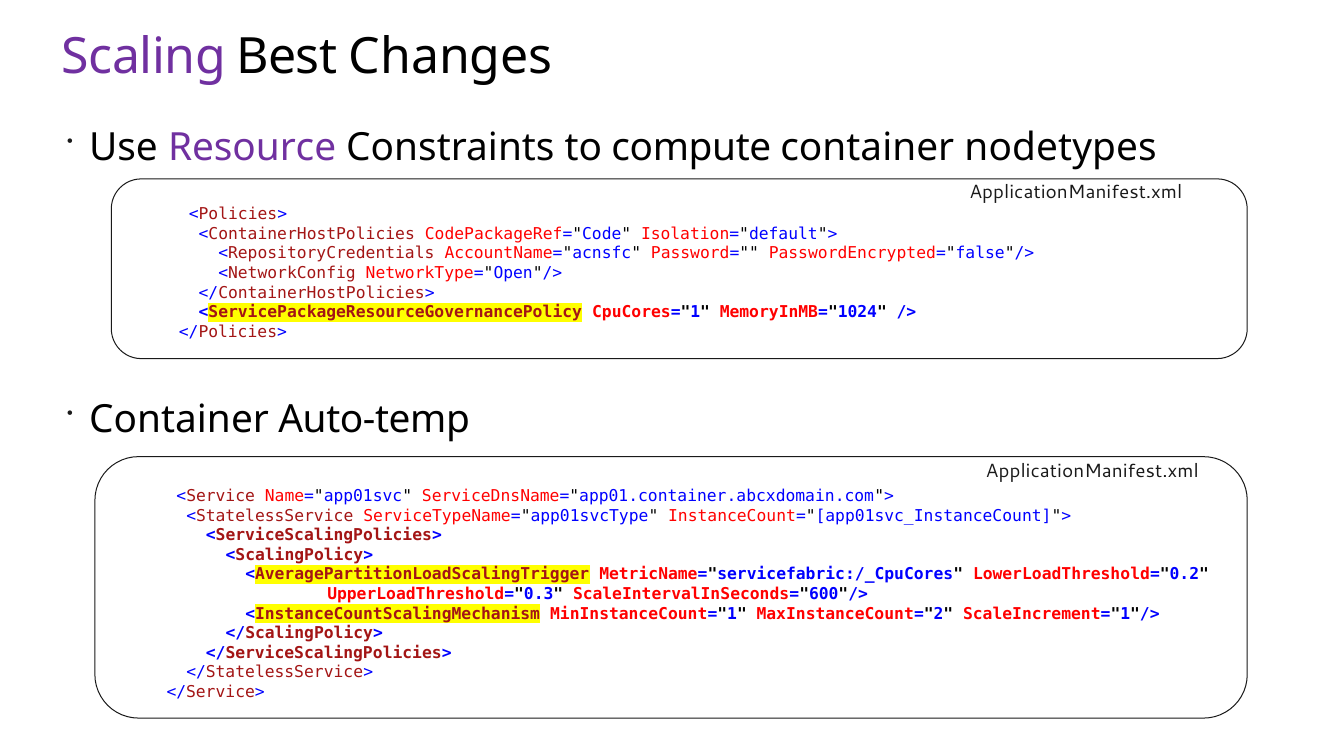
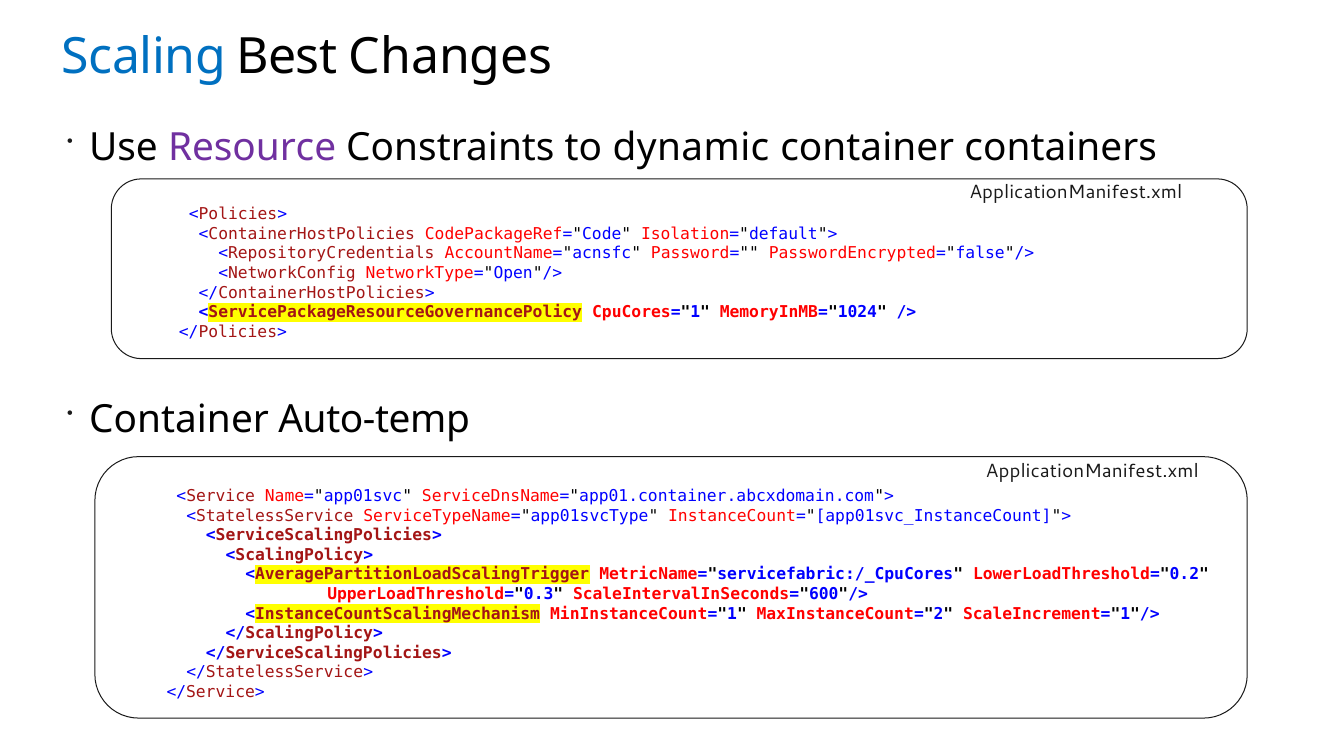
Scaling colour: purple -> blue (144, 57)
compute: compute -> dynamic (691, 148)
nodetypes: nodetypes -> containers (1061, 148)
